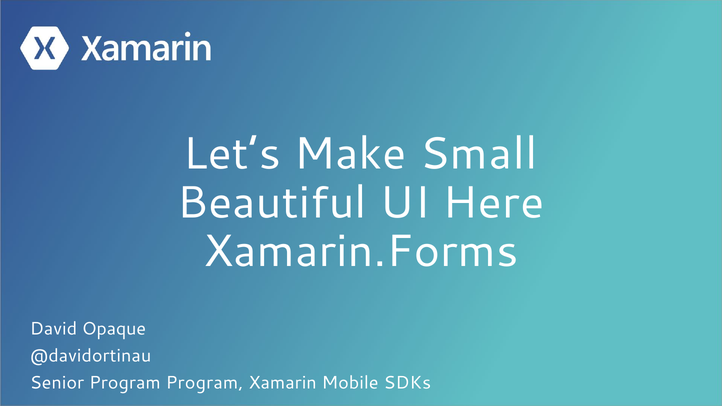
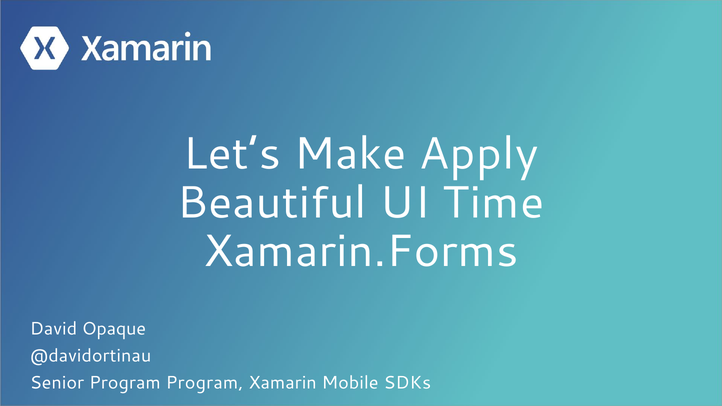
Small: Small -> Apply (479, 154)
Here: Here -> Time (493, 203)
